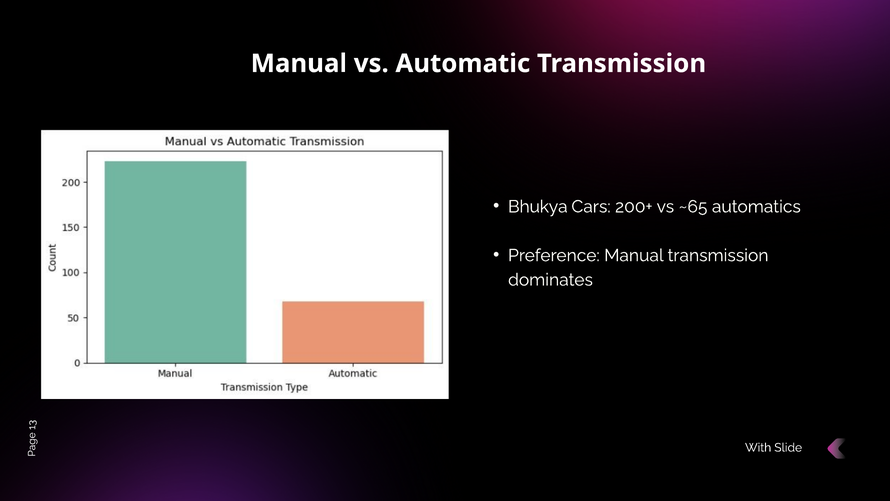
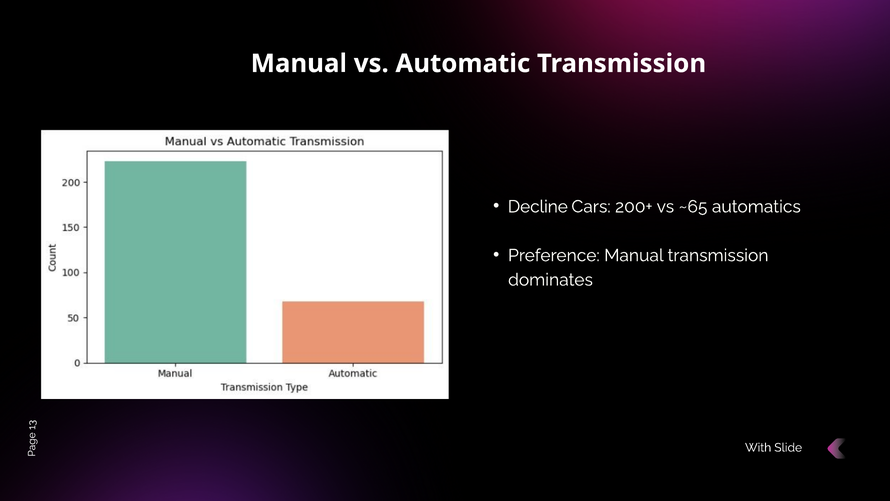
Bhukya: Bhukya -> Decline (538, 206)
